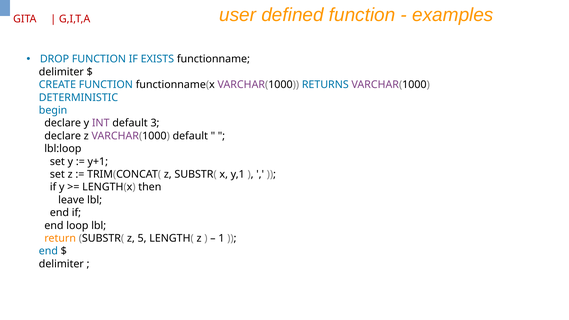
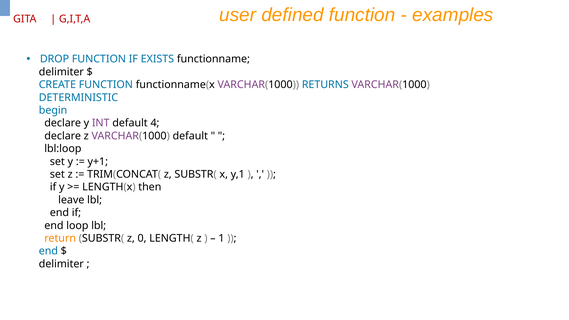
3: 3 -> 4 (155, 123)
5: 5 -> 0 (142, 238)
